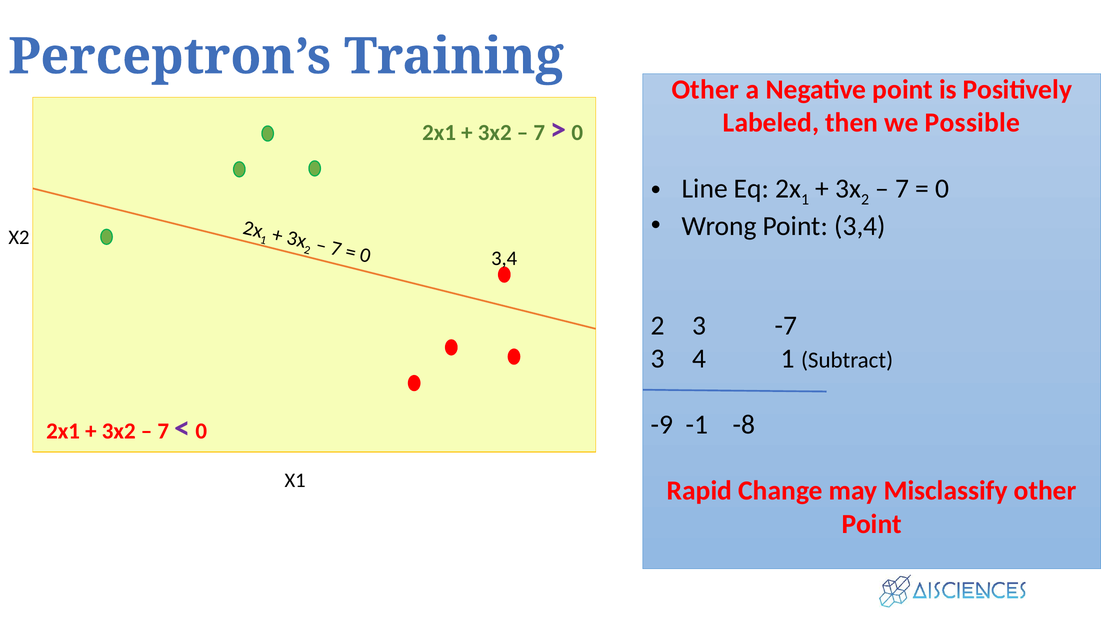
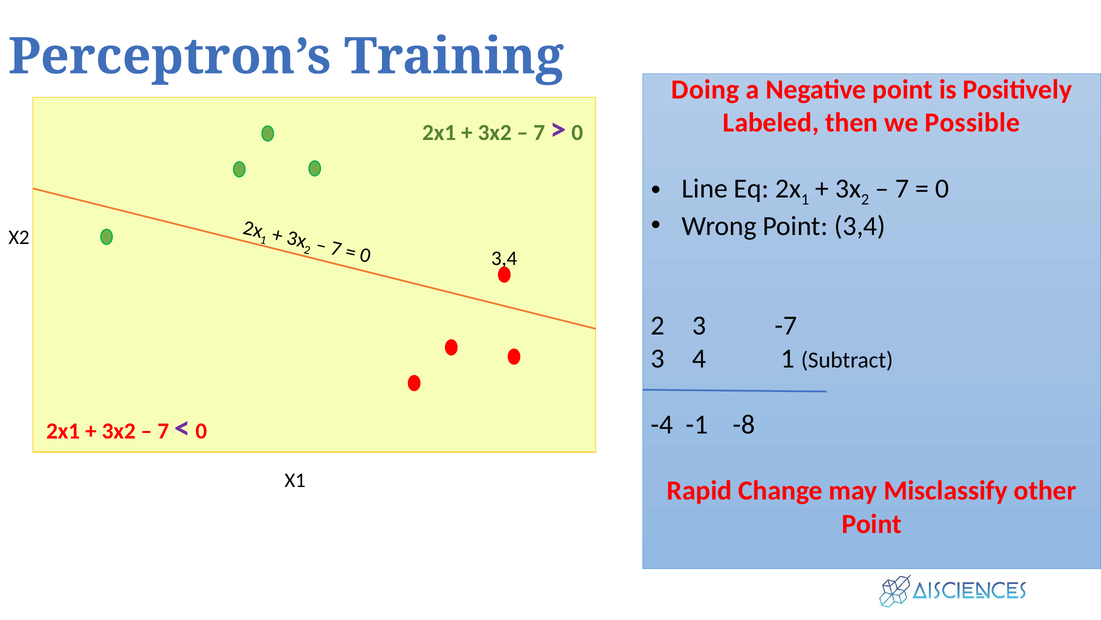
Other: Other -> Doing (705, 89)
-9: -9 -> -4 (662, 424)
